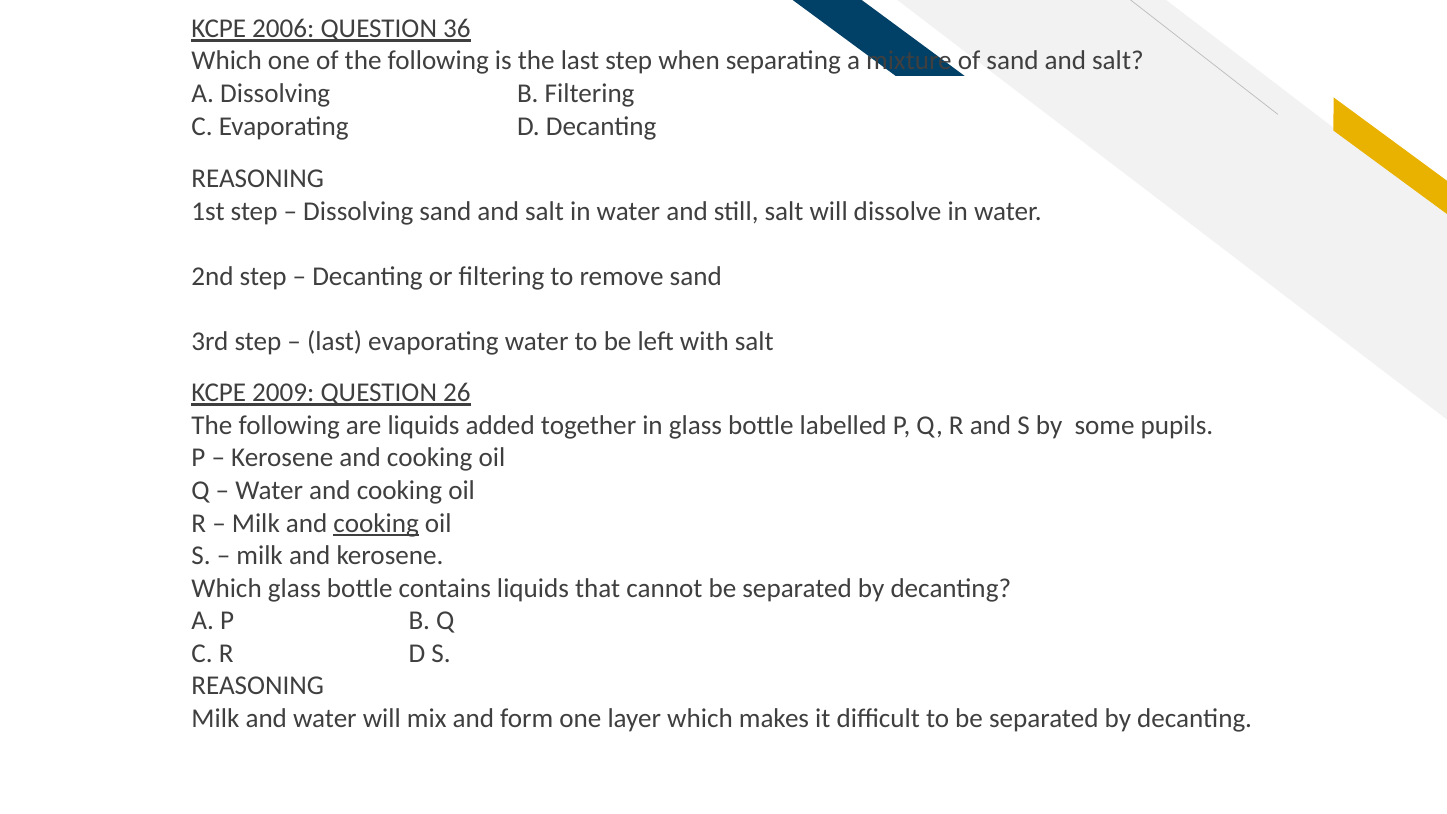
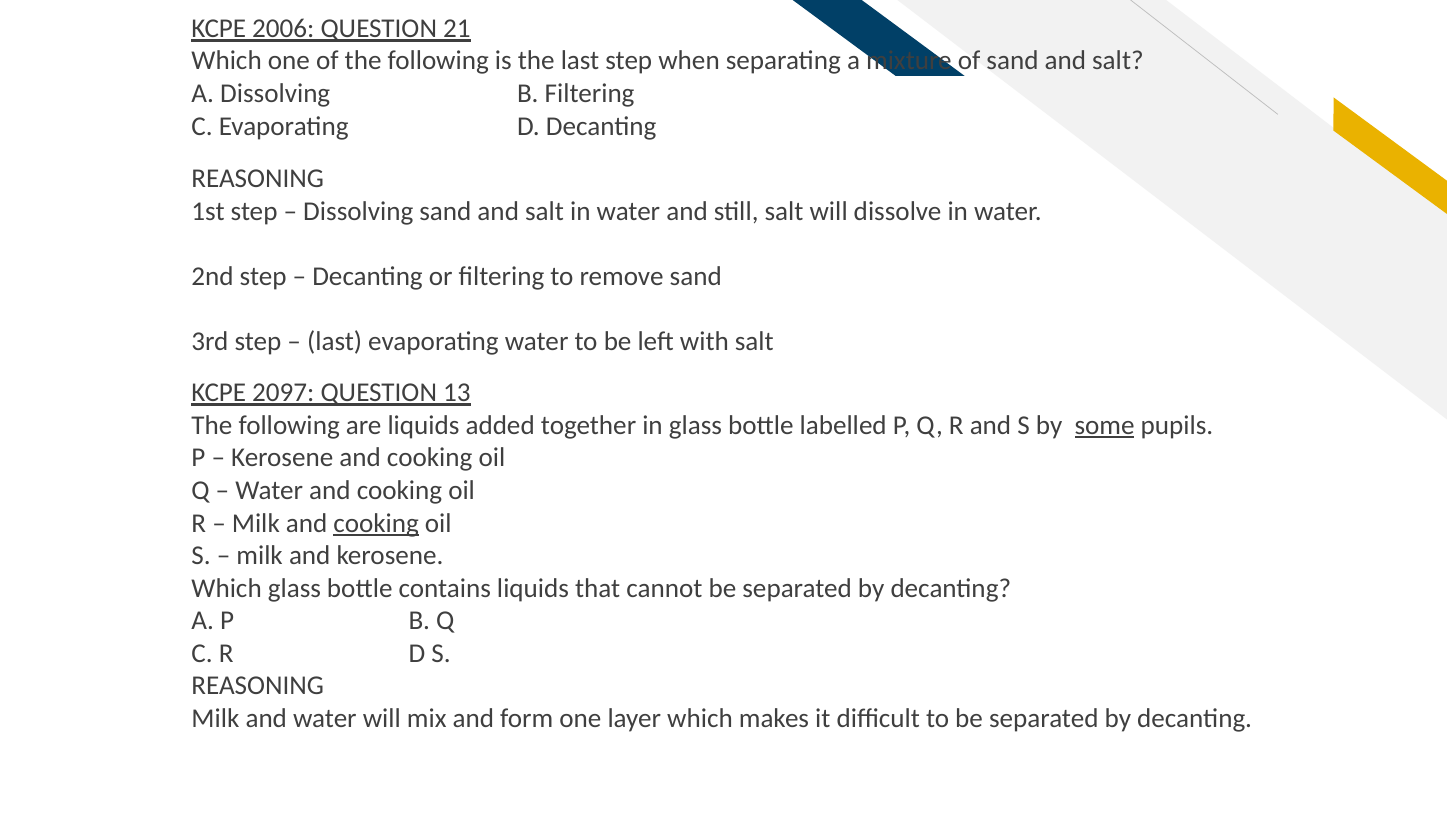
36: 36 -> 21 (457, 28)
2009: 2009 -> 2097 (283, 393)
26: 26 -> 13 (457, 393)
some underline: none -> present (1105, 425)
